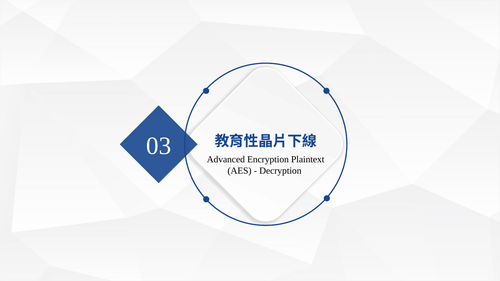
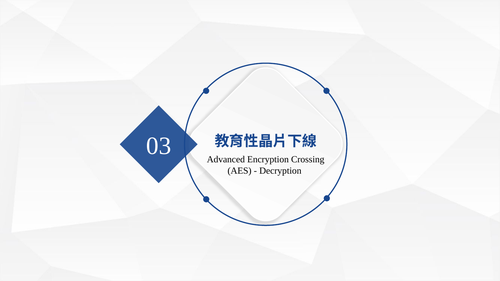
Plaintext: Plaintext -> Crossing (308, 159)
